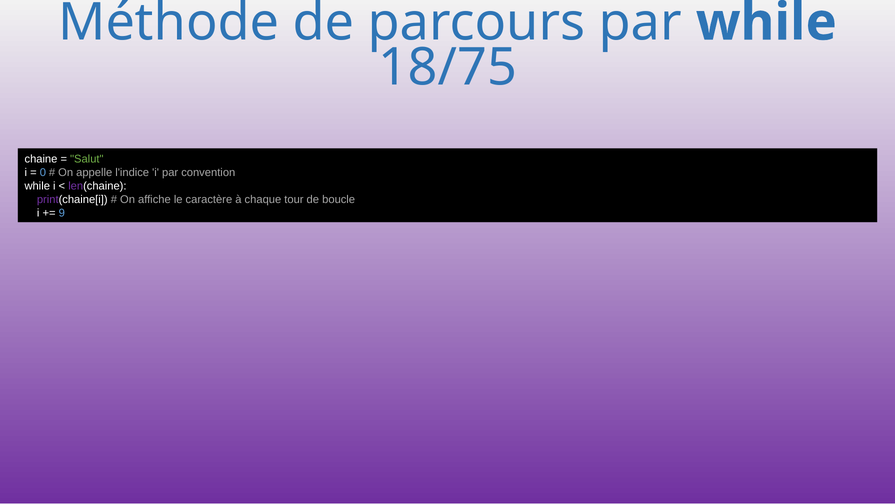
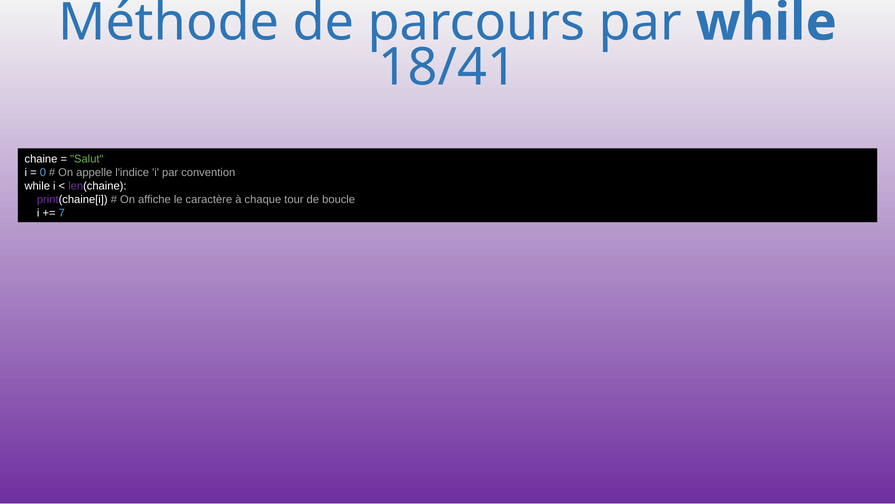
18/75: 18/75 -> 18/41 (447, 67)
9: 9 -> 7 (62, 213)
